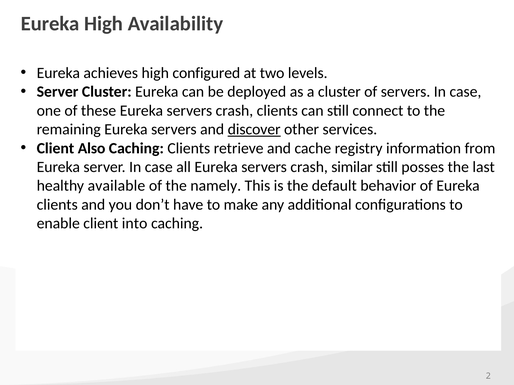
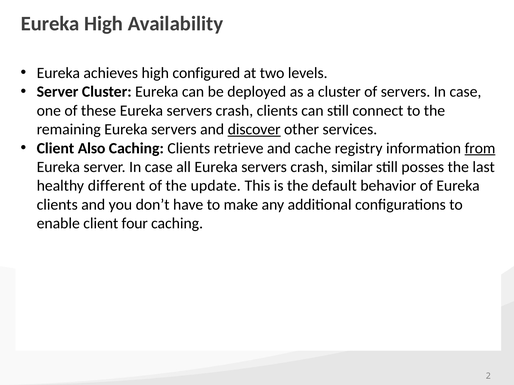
from underline: none -> present (480, 148)
available: available -> different (116, 186)
namely: namely -> update (216, 186)
into: into -> four (135, 224)
